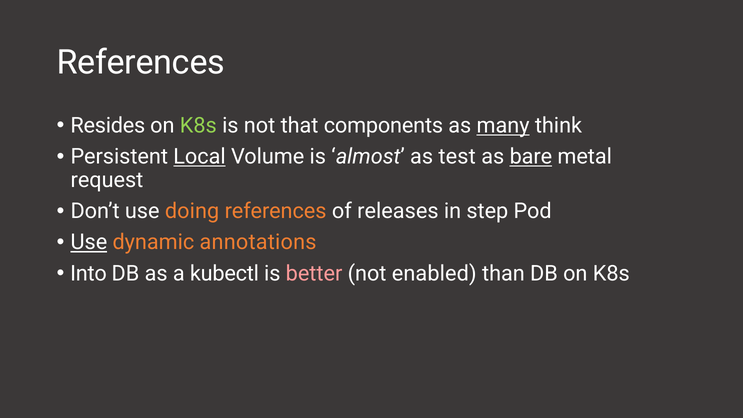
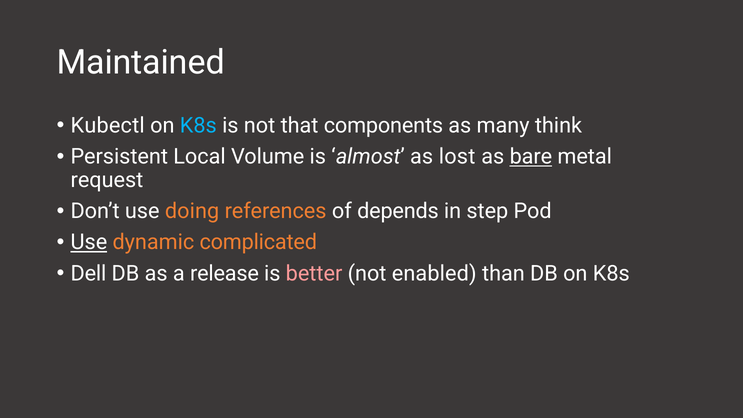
References: References -> Maintained (141, 62)
Resides: Resides -> Kubectl (108, 126)
K8s colour: light green -> light blue (198, 126)
many underline: present -> none (503, 126)
Local underline: present -> none (199, 157)
test: test -> lost (457, 157)
releases: releases -> depends (398, 211)
annotations: annotations -> complicated (258, 242)
Into: Into -> Dell (88, 273)
kubectl: kubectl -> release (224, 273)
